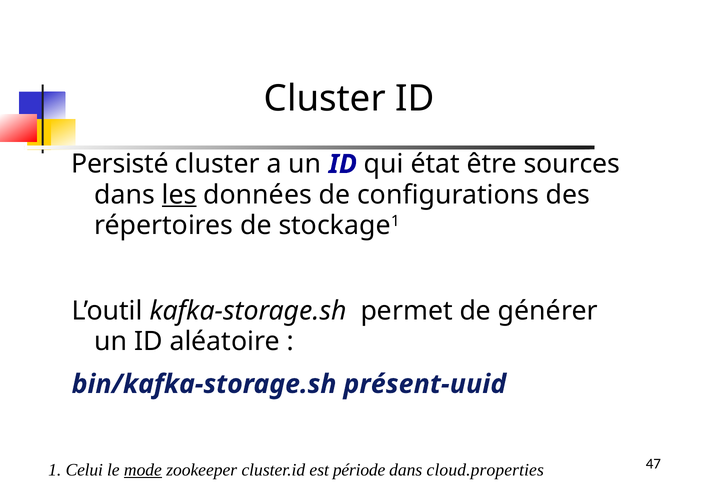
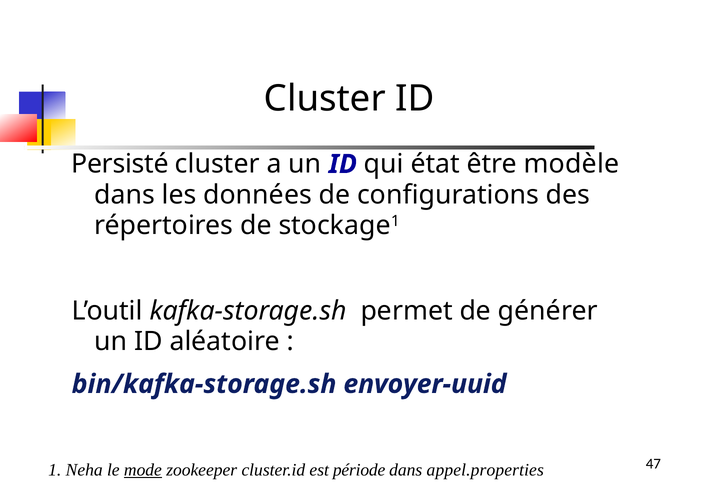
sources: sources -> modèle (572, 164)
les underline: present -> none (179, 195)
présent-uuid: présent-uuid -> envoyer-uuid (425, 384)
Celui: Celui -> Neha (84, 471)
cloud.properties: cloud.properties -> appel.properties (485, 471)
